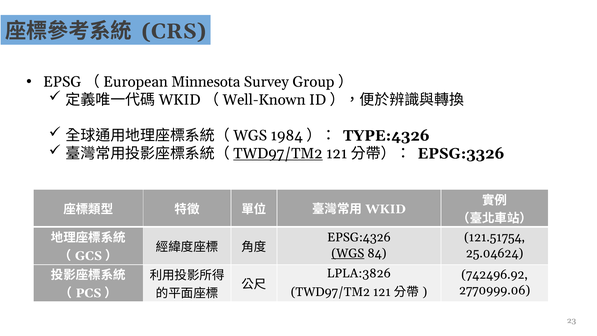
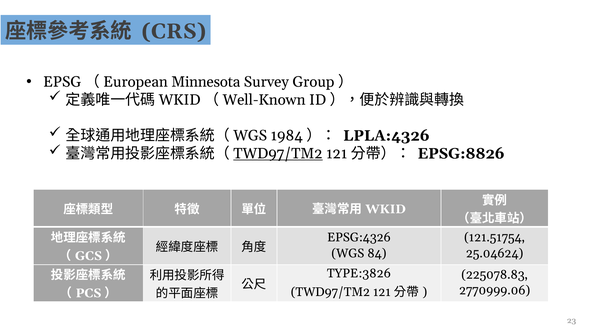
TYPE:4326: TYPE:4326 -> LPLA:4326 (386, 136)
EPSG:3326: EPSG:3326 -> EPSG:8826 (461, 153)
WGS underline: present -> none (348, 253)
LPLA:3826: LPLA:3826 -> TYPE:3826 (359, 273)
742496.92: 742496.92 -> 225078.83 (495, 275)
